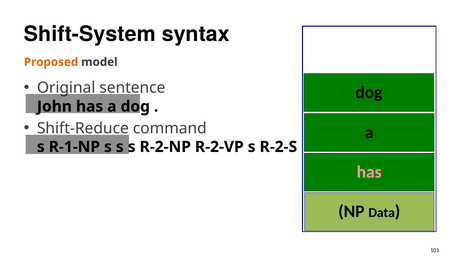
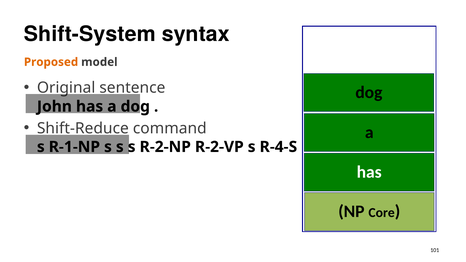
R-2-S: R-2-S -> R-4-S (278, 147)
has colour: pink -> white (369, 172)
Data: Data -> Core (382, 213)
